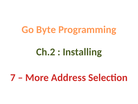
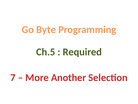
Ch.2: Ch.2 -> Ch.5 (46, 52)
Installing: Installing -> Required (82, 52)
Address: Address -> Another (69, 77)
